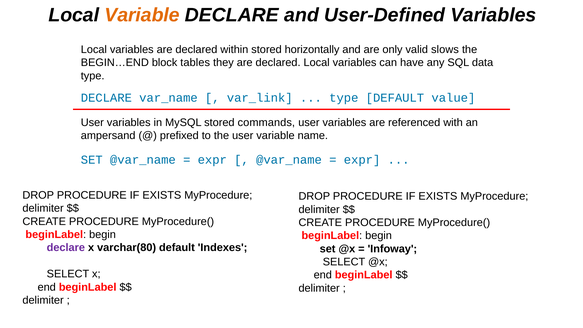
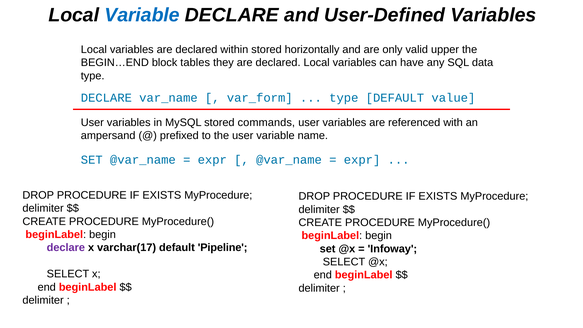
Variable colour: orange -> blue (142, 15)
slows: slows -> upper (445, 50)
var_link: var_link -> var_form (260, 98)
varchar(80: varchar(80 -> varchar(17 (127, 248)
Indexes: Indexes -> Pipeline (223, 248)
